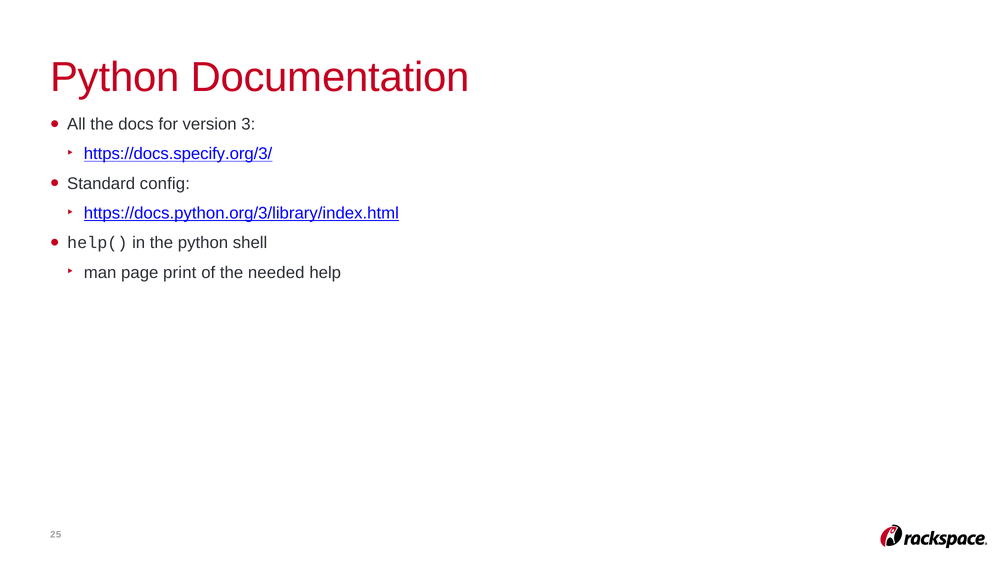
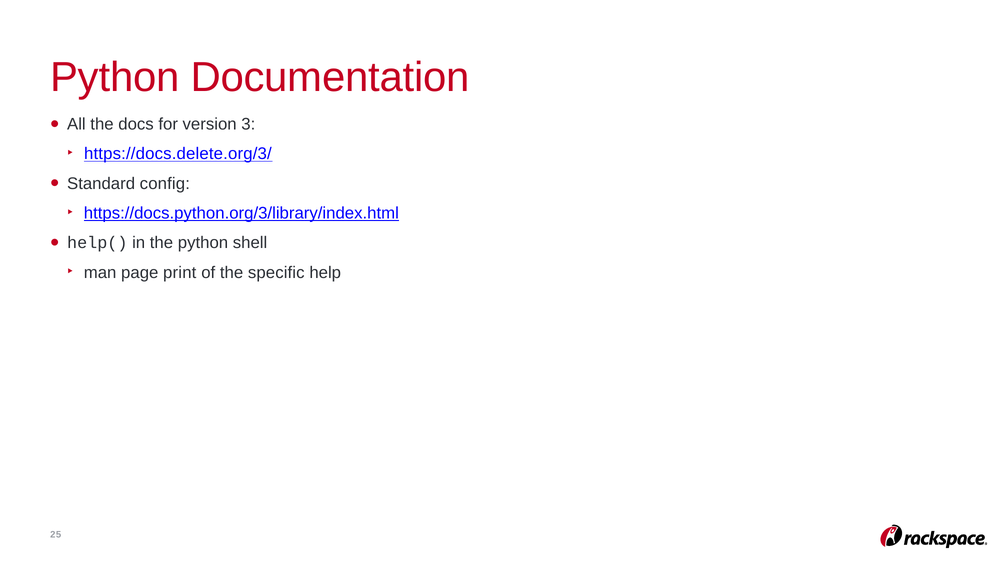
https://docs.specify.org/3/: https://docs.specify.org/3/ -> https://docs.delete.org/3/ (178, 154)
needed: needed -> specific (276, 272)
